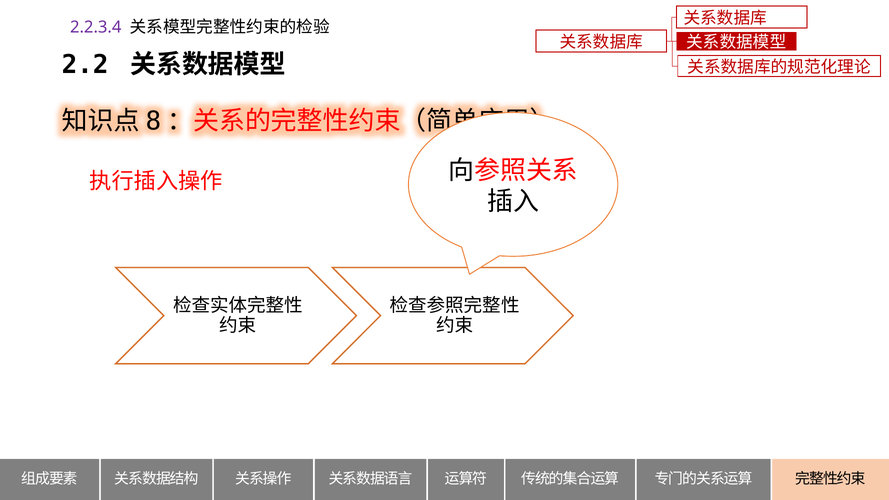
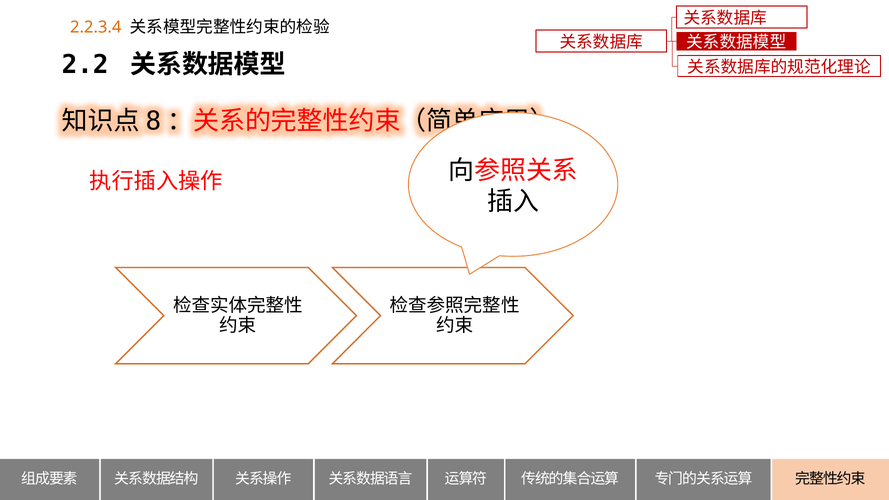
2.2.3.4 colour: purple -> orange (96, 27)
